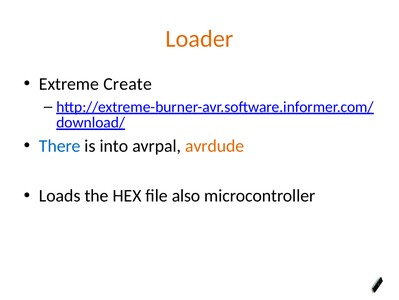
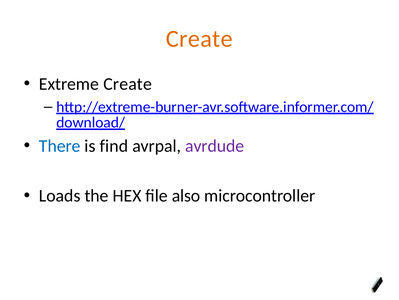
Loader: Loader -> Create (199, 39)
into: into -> find (114, 146)
avrdude colour: orange -> purple (215, 146)
